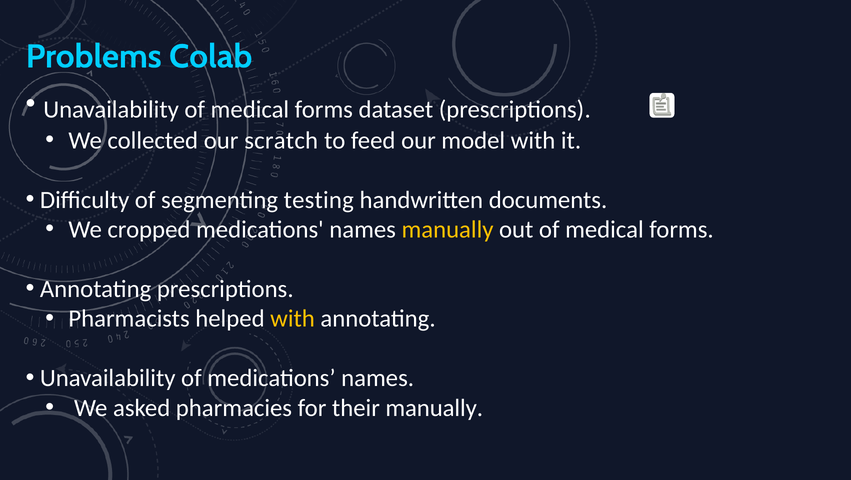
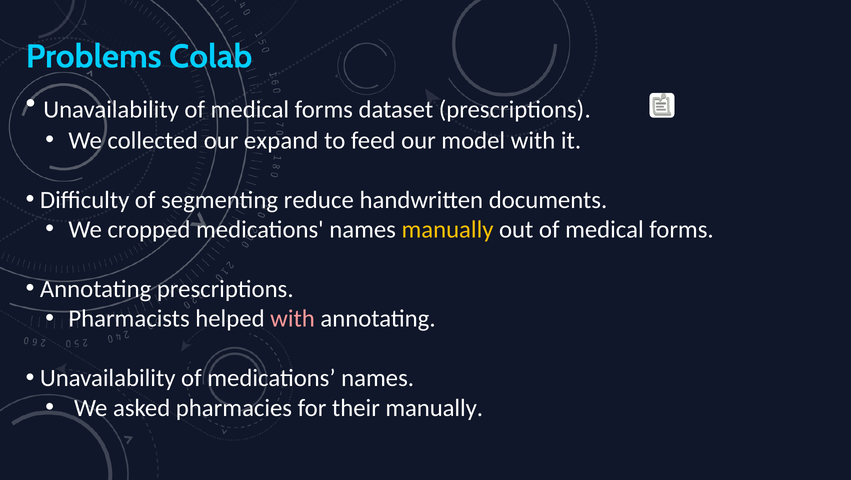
scratch: scratch -> expand (281, 140)
testing: testing -> reduce (319, 200)
with colour: yellow -> pink (293, 319)
